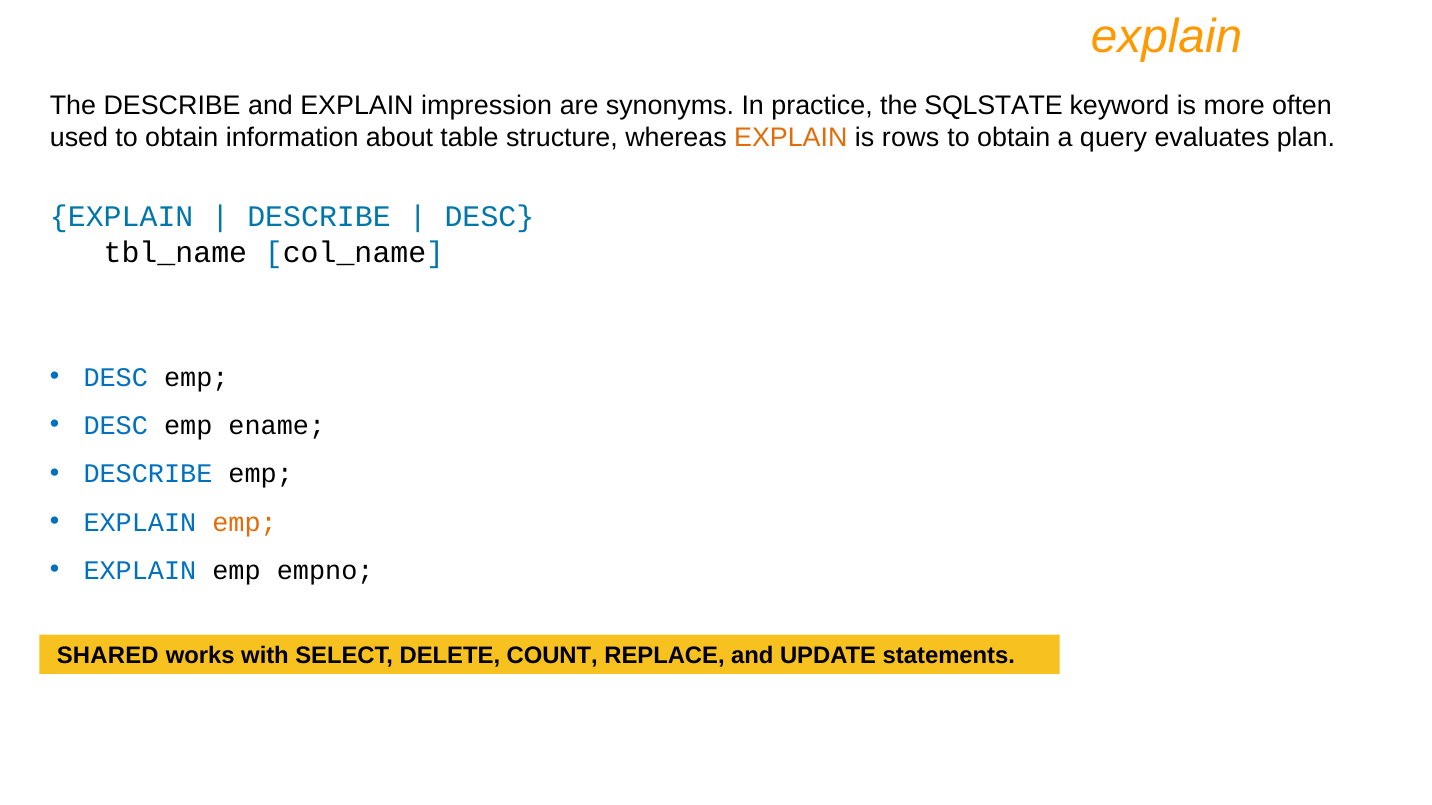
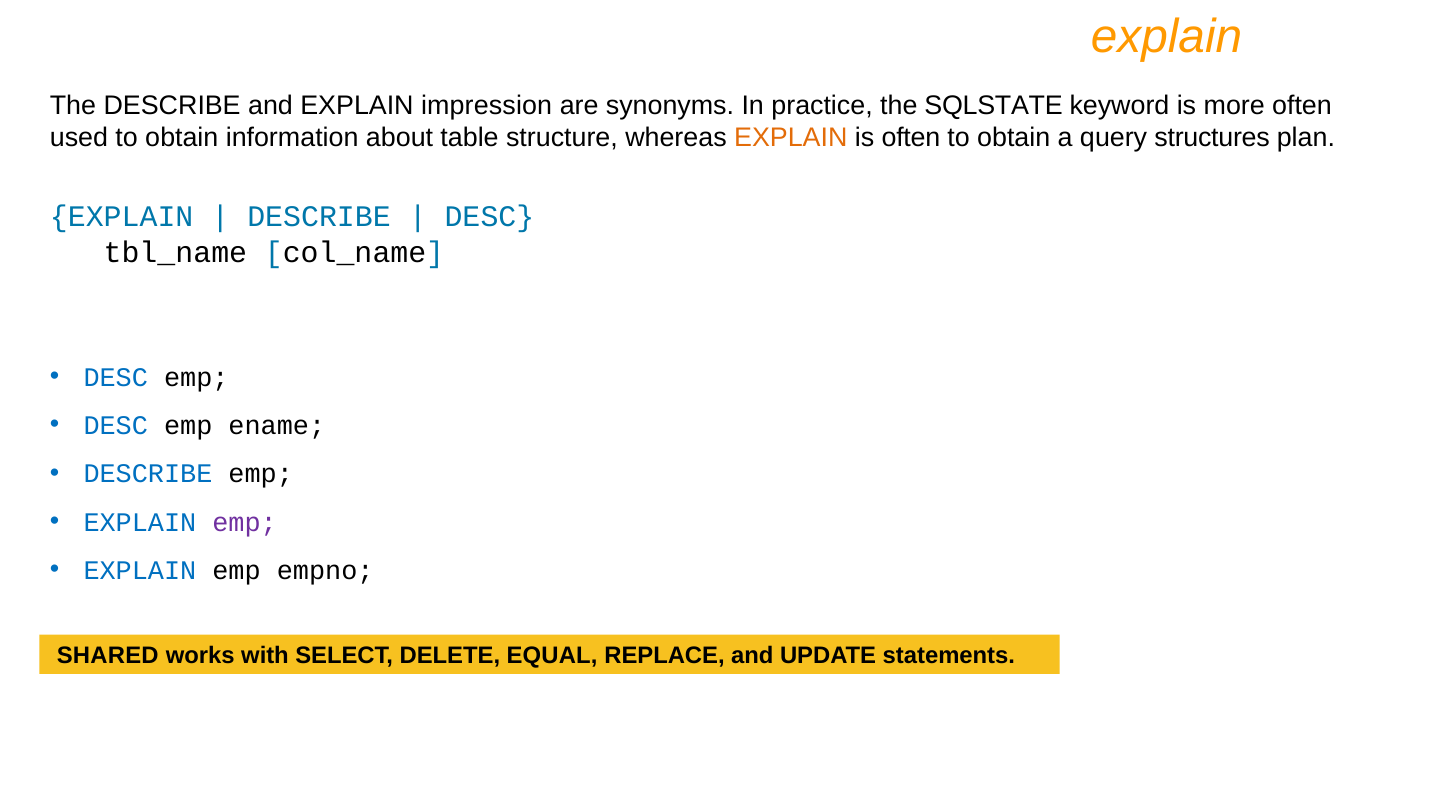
is rows: rows -> often (911, 138)
evaluates: evaluates -> structures (1212, 138)
emp colour: orange -> purple (245, 522)
COUNT: COUNT -> EQUAL (552, 656)
